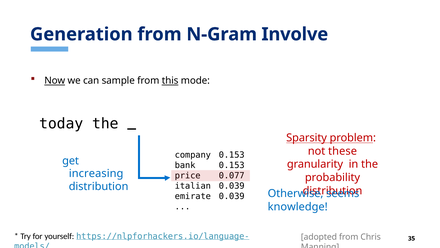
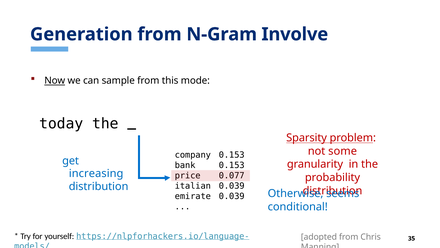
this underline: present -> none (170, 81)
these: these -> some (343, 151)
knowledge: knowledge -> conditional (298, 206)
